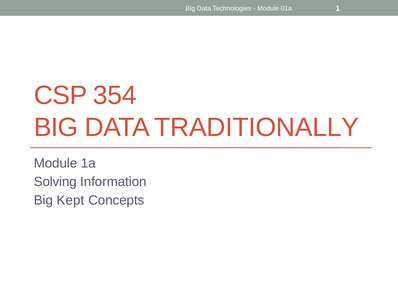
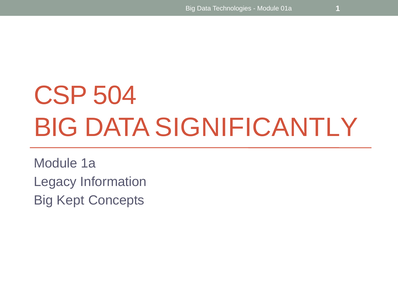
354: 354 -> 504 (115, 96)
TRADITIONALLY: TRADITIONALLY -> SIGNIFICANTLY (256, 128)
Solving: Solving -> Legacy (55, 182)
